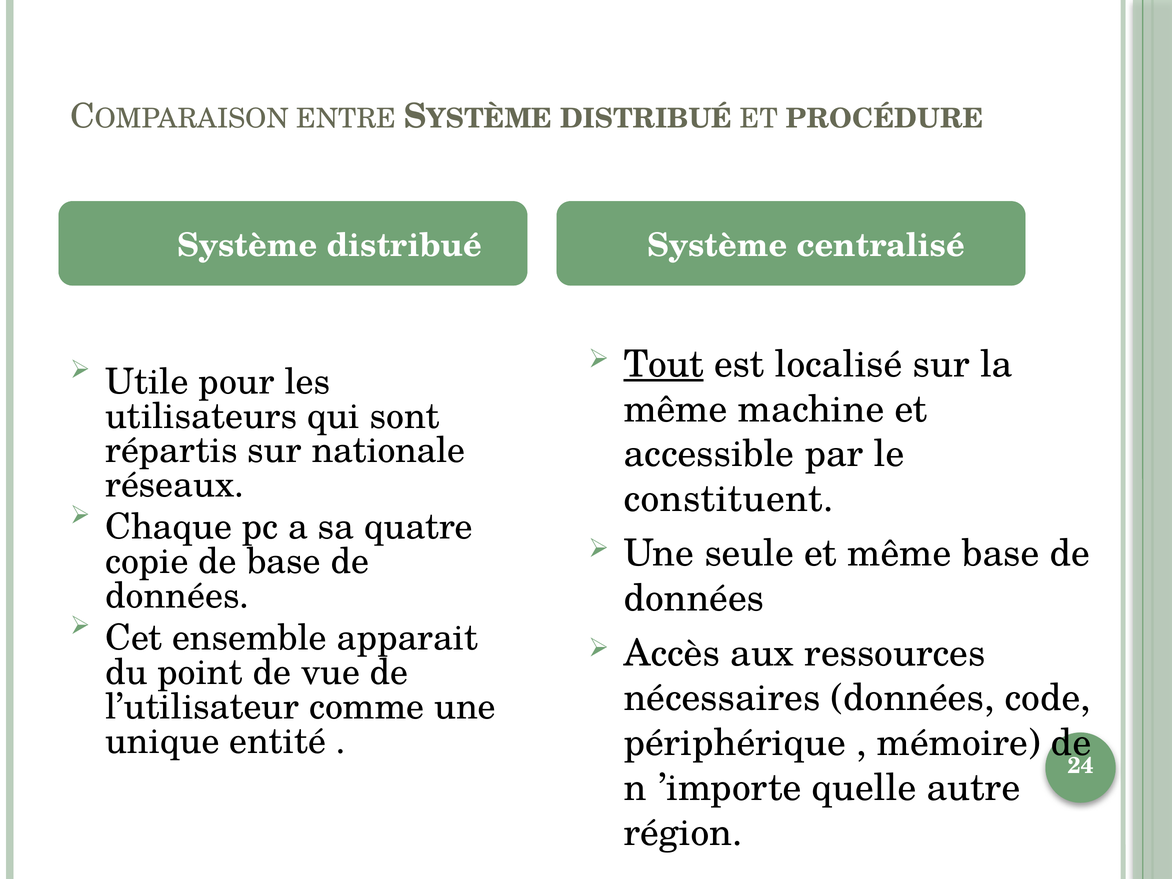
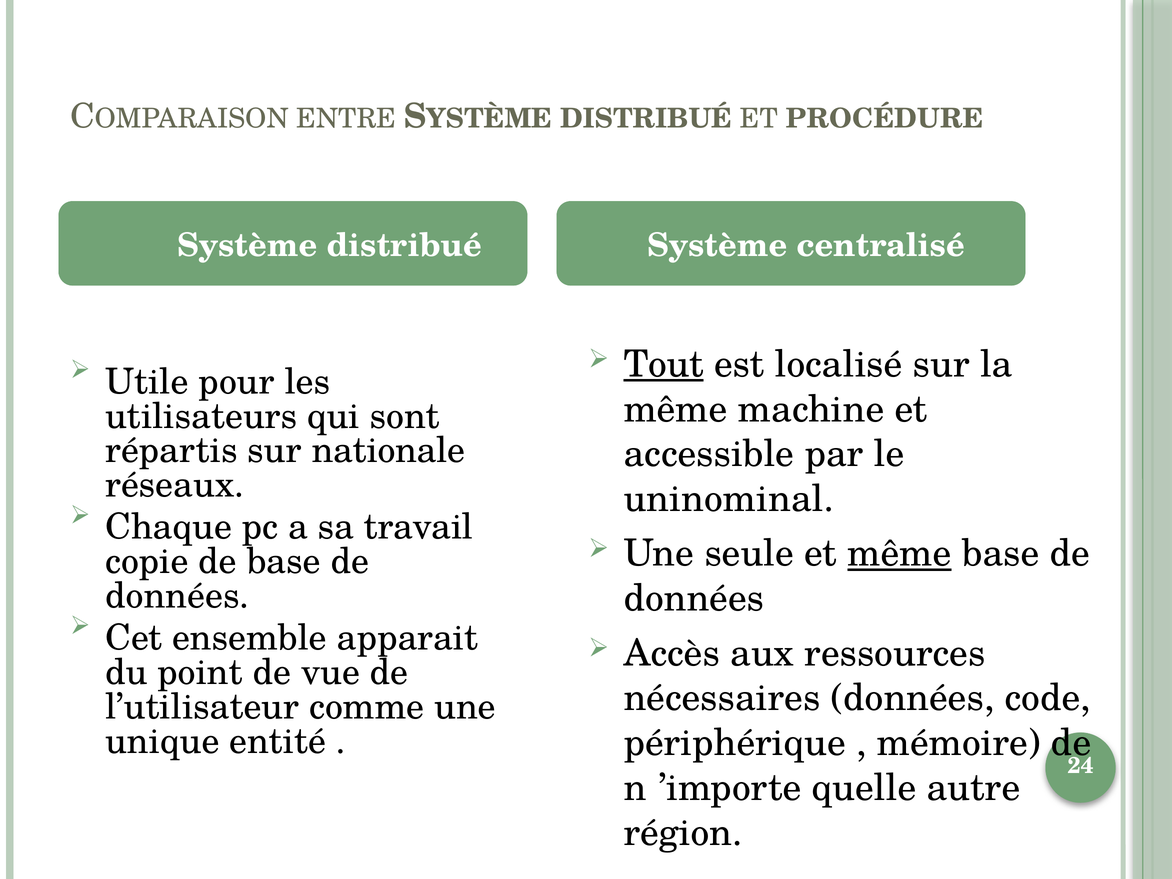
constituent: constituent -> uninominal (729, 499)
quatre: quatre -> travail (419, 527)
même underline: none -> present (899, 554)
